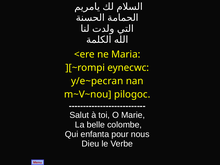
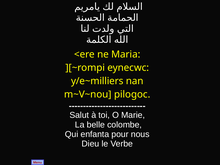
y/e~pecran: y/e~pecran -> y/e~milliers (97, 81)
